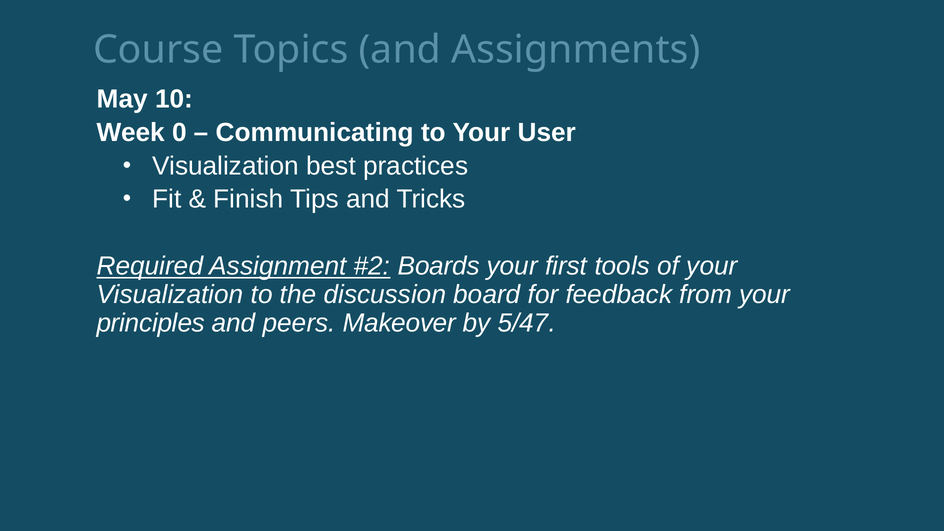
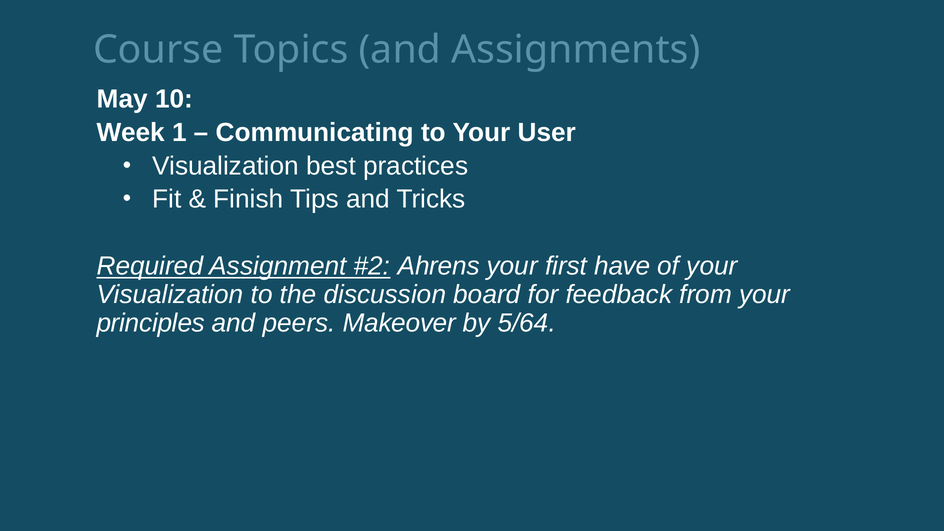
0: 0 -> 1 (179, 133)
Boards: Boards -> Ahrens (439, 266)
tools: tools -> have (622, 266)
5/47: 5/47 -> 5/64 (527, 323)
